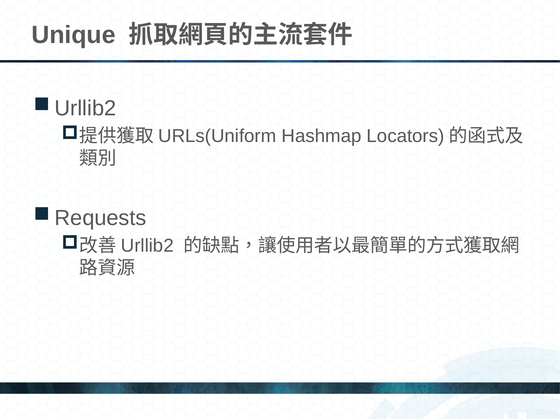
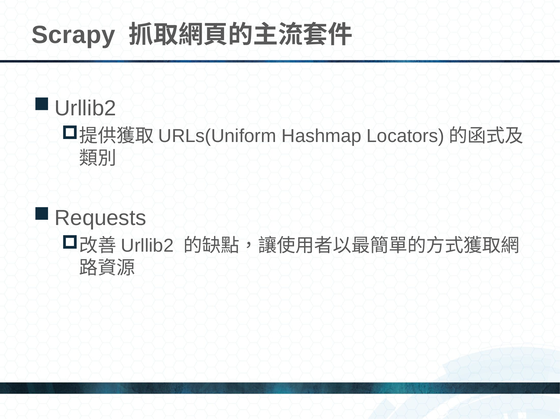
Unique: Unique -> Scrapy (73, 35)
